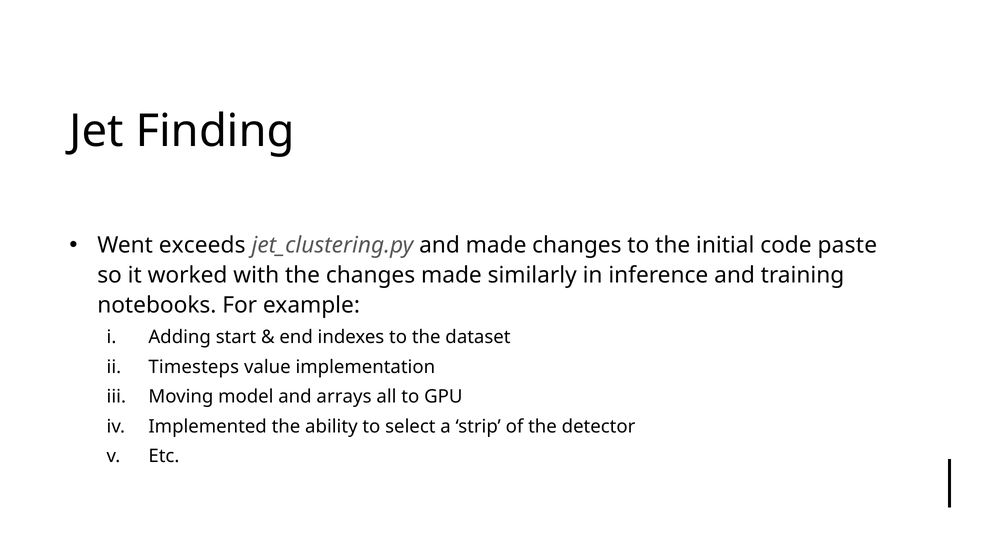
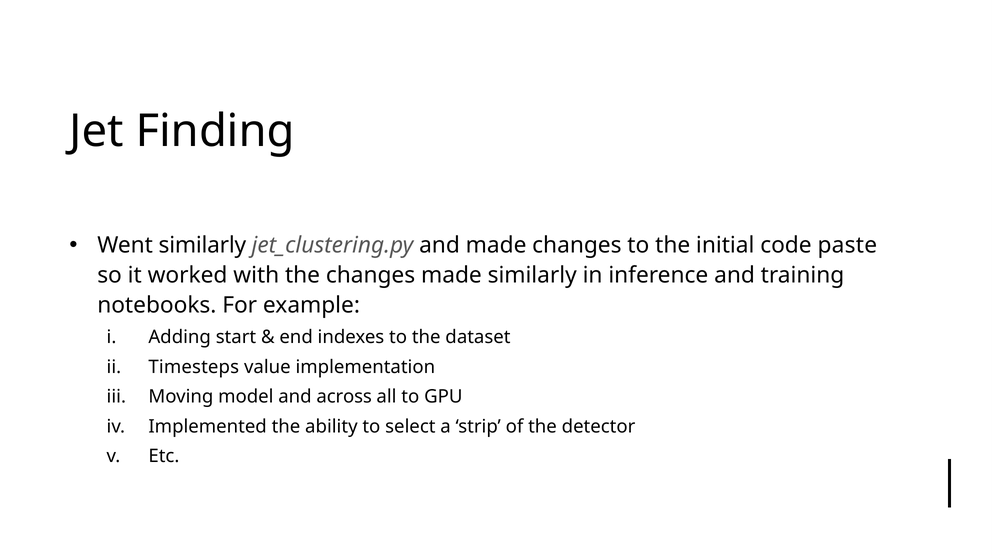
Went exceeds: exceeds -> similarly (202, 245)
arrays: arrays -> across (344, 397)
